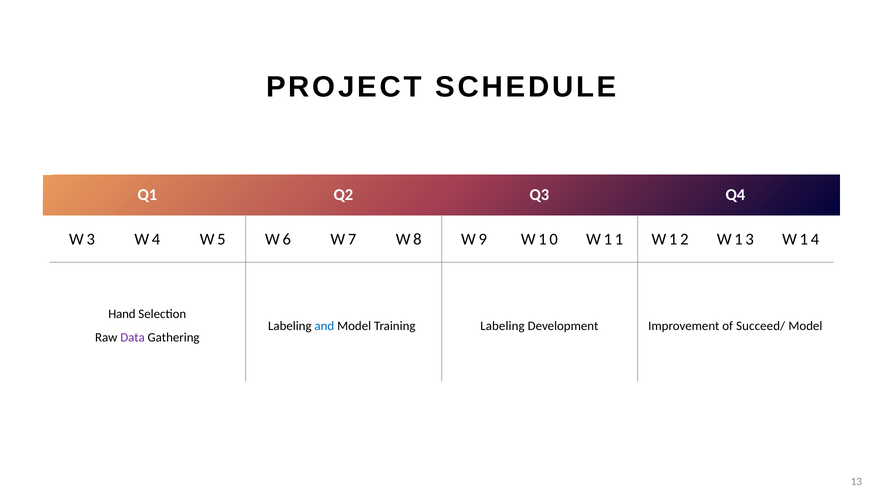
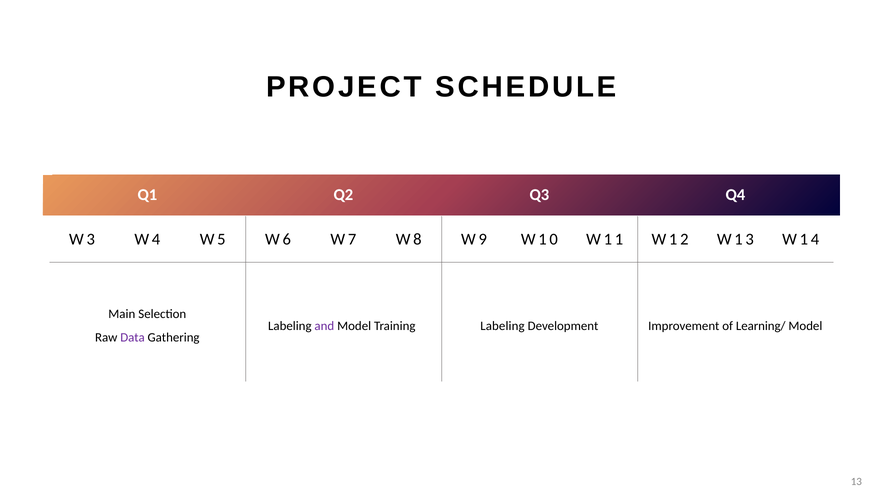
Hand: Hand -> Main (122, 315)
and colour: blue -> purple (324, 326)
Succeed/: Succeed/ -> Learning/ (761, 326)
